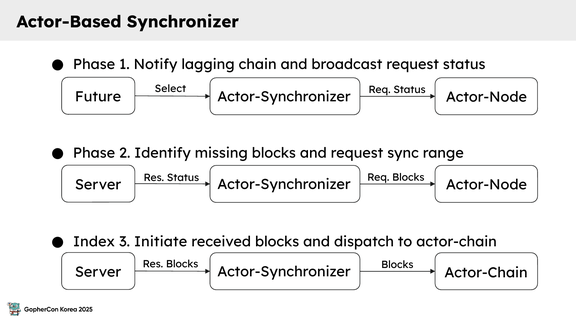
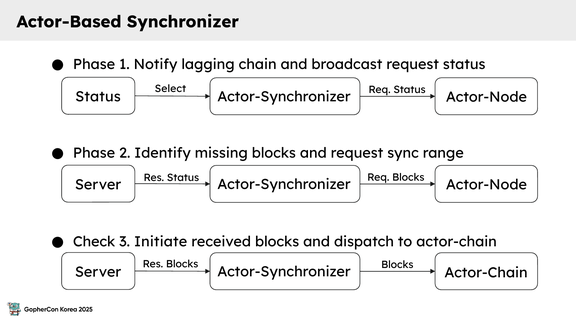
Future: Future -> Status (98, 97)
Index: Index -> Check (94, 242)
